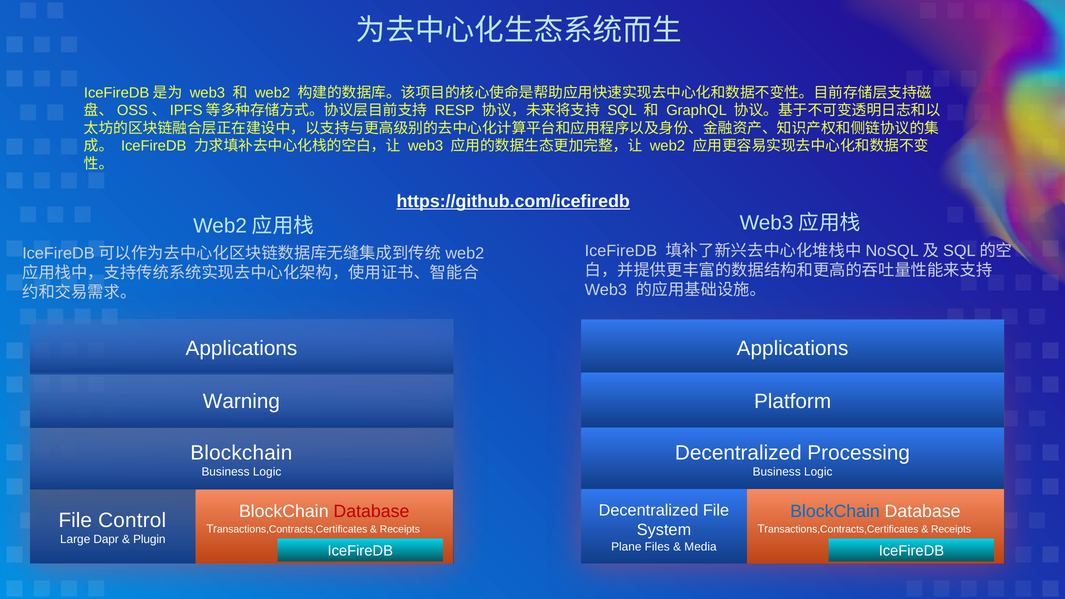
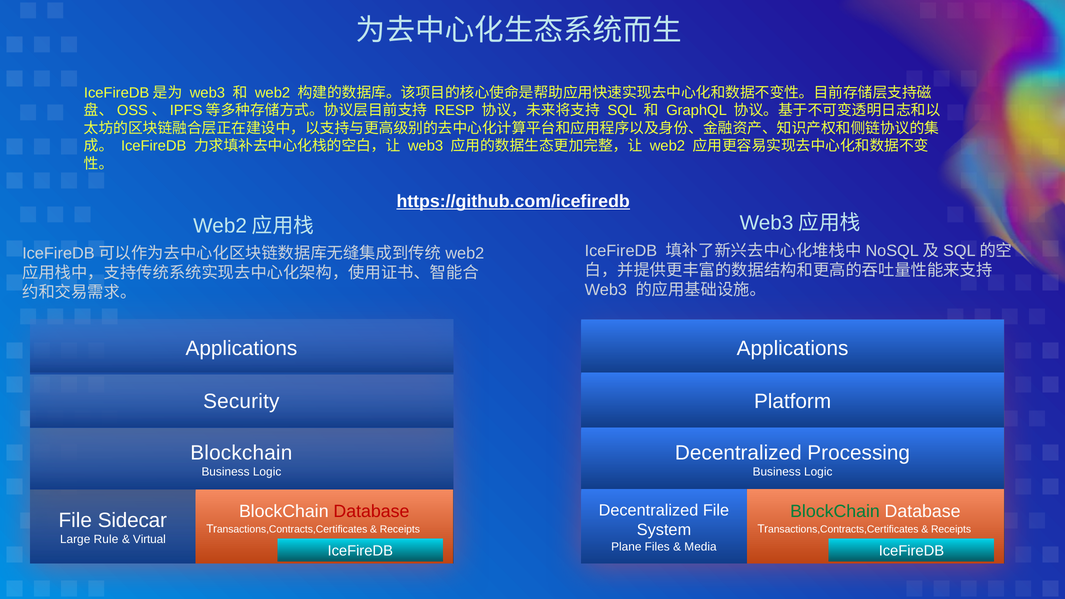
Warning: Warning -> Security (241, 402)
BlockChain colour: blue -> green (835, 512)
Control: Control -> Sidecar (132, 521)
Dapr: Dapr -> Rule (106, 540)
Plugin: Plugin -> Virtual (149, 540)
